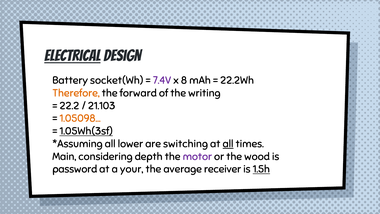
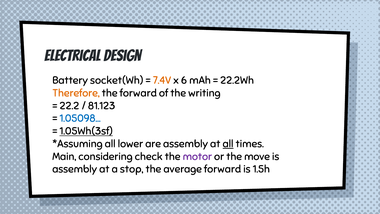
Electrical underline: present -> none (72, 56)
7.4V colour: purple -> orange (162, 80)
8: 8 -> 6 (184, 80)
21.103: 21.103 -> 81.123 (102, 106)
1.05098… colour: orange -> blue (80, 118)
are switching: switching -> assembly (186, 144)
depth: depth -> check (149, 156)
wood: wood -> move (257, 156)
password: password -> assembly (75, 169)
your: your -> stop (132, 169)
average receiver: receiver -> forward (223, 169)
1.5h underline: present -> none (261, 169)
